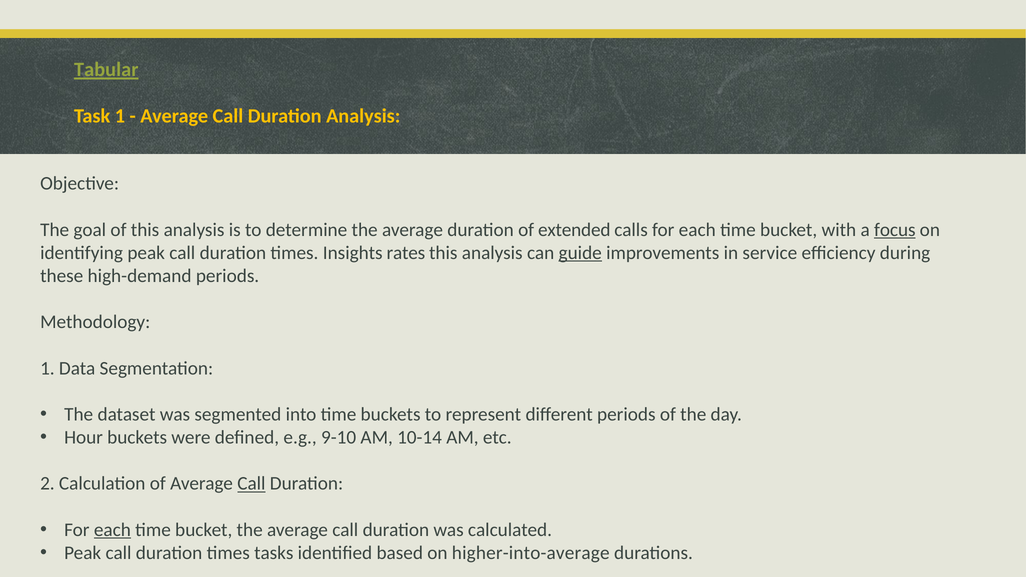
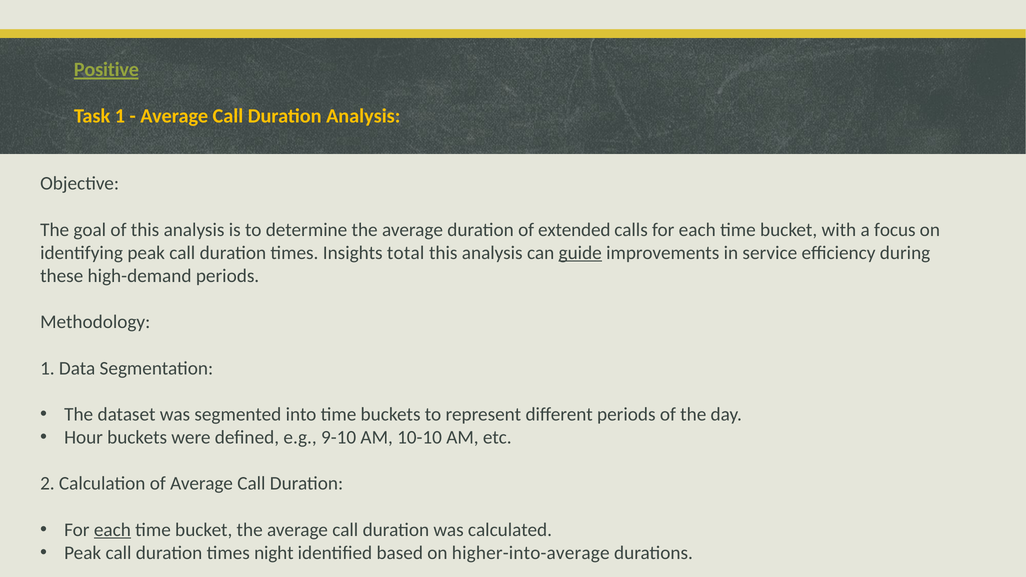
Tabular: Tabular -> Positive (106, 70)
focus underline: present -> none (895, 230)
rates: rates -> total (406, 253)
10-14: 10-14 -> 10-10 (420, 438)
Call underline: present -> none (251, 484)
tasks: tasks -> night (274, 553)
